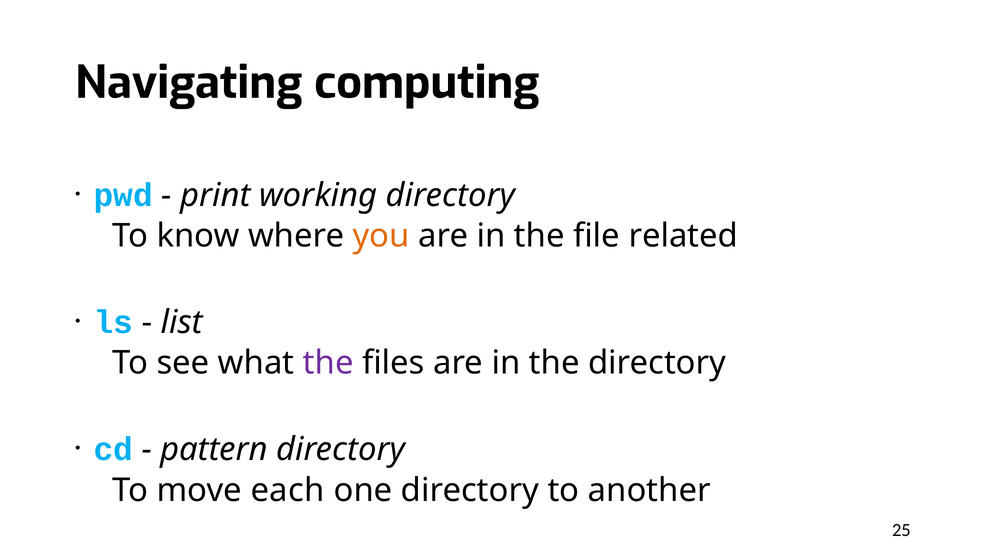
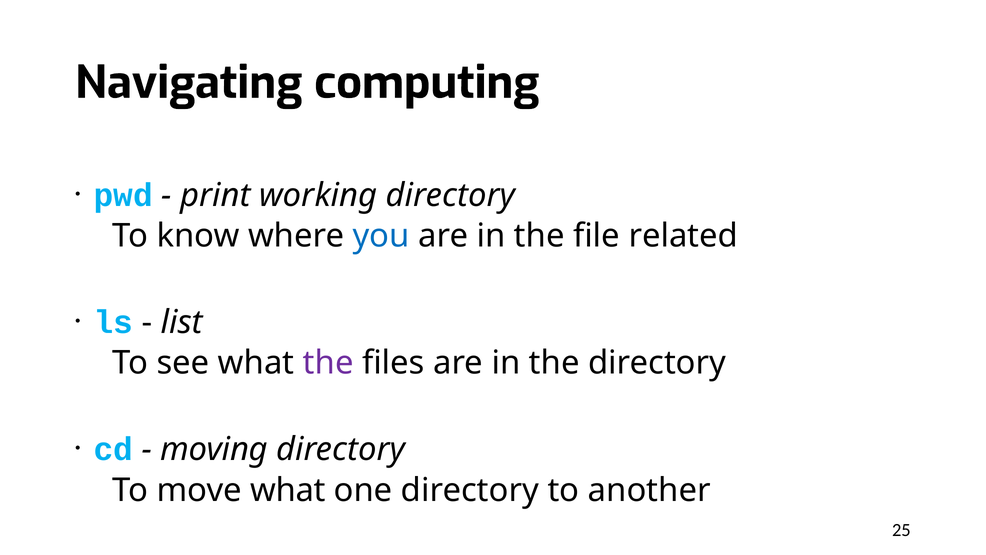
you colour: orange -> blue (381, 236)
pattern: pattern -> moving (214, 449)
move each: each -> what (288, 490)
